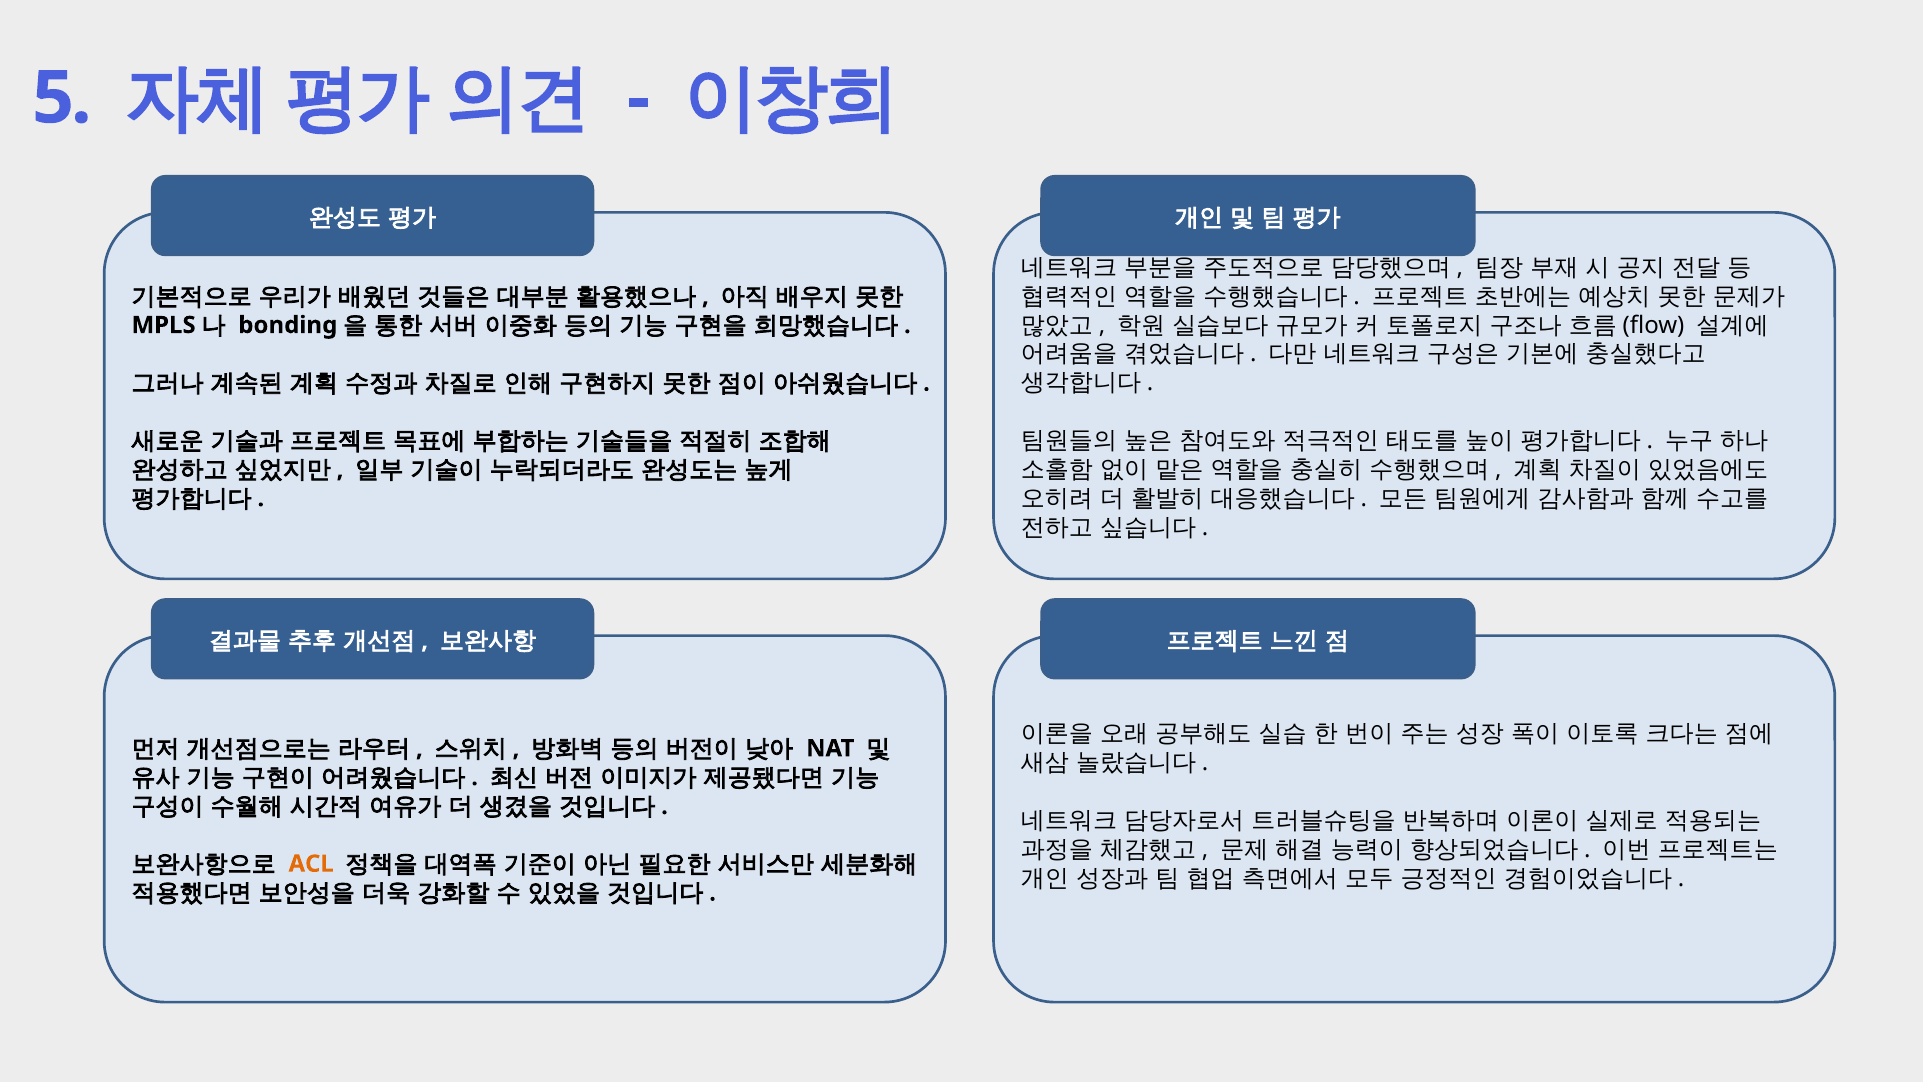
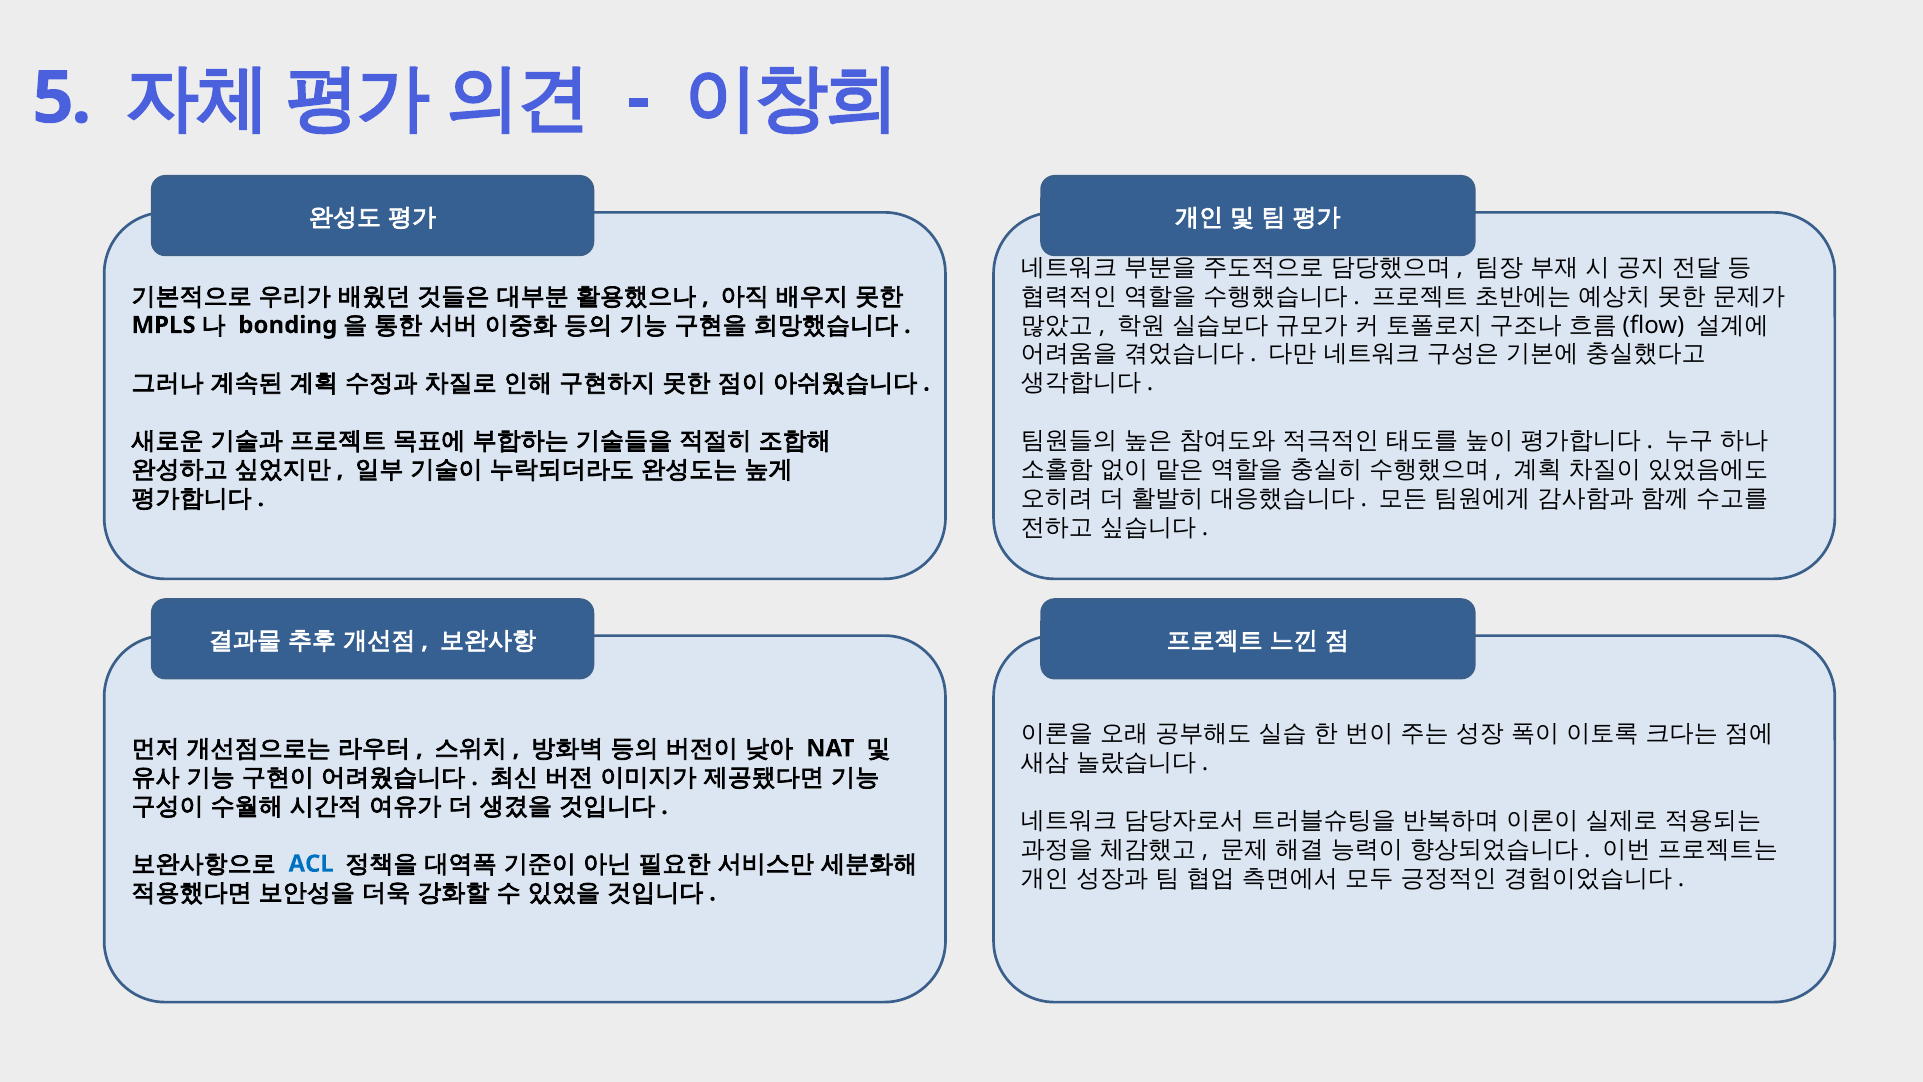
ACL colour: orange -> blue (311, 864)
